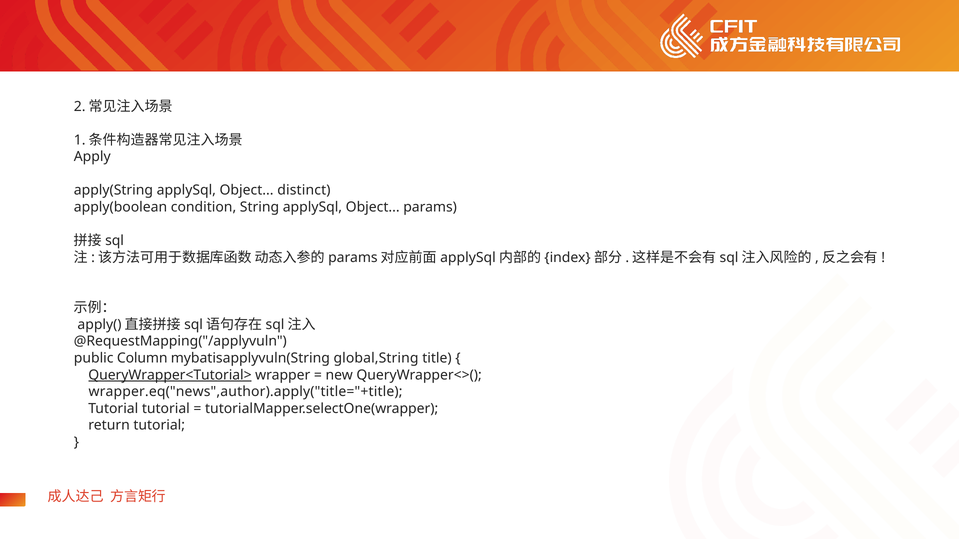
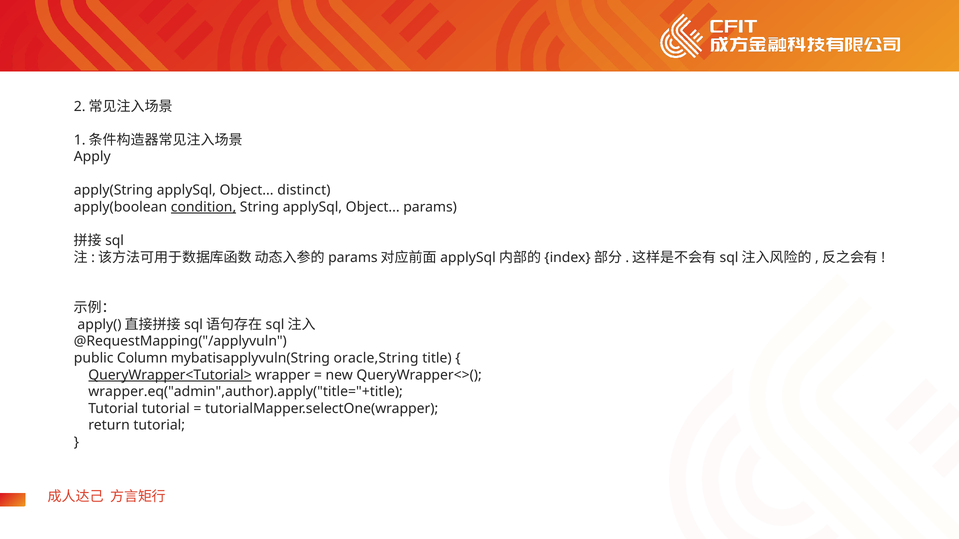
condition underline: none -> present (204, 207)
global,String: global,String -> oracle,String (376, 358)
wrapper.eq("news",author).apply("title="+title: wrapper.eq("news",author).apply("title="+title -> wrapper.eq("admin",author).apply("title="+title (246, 392)
